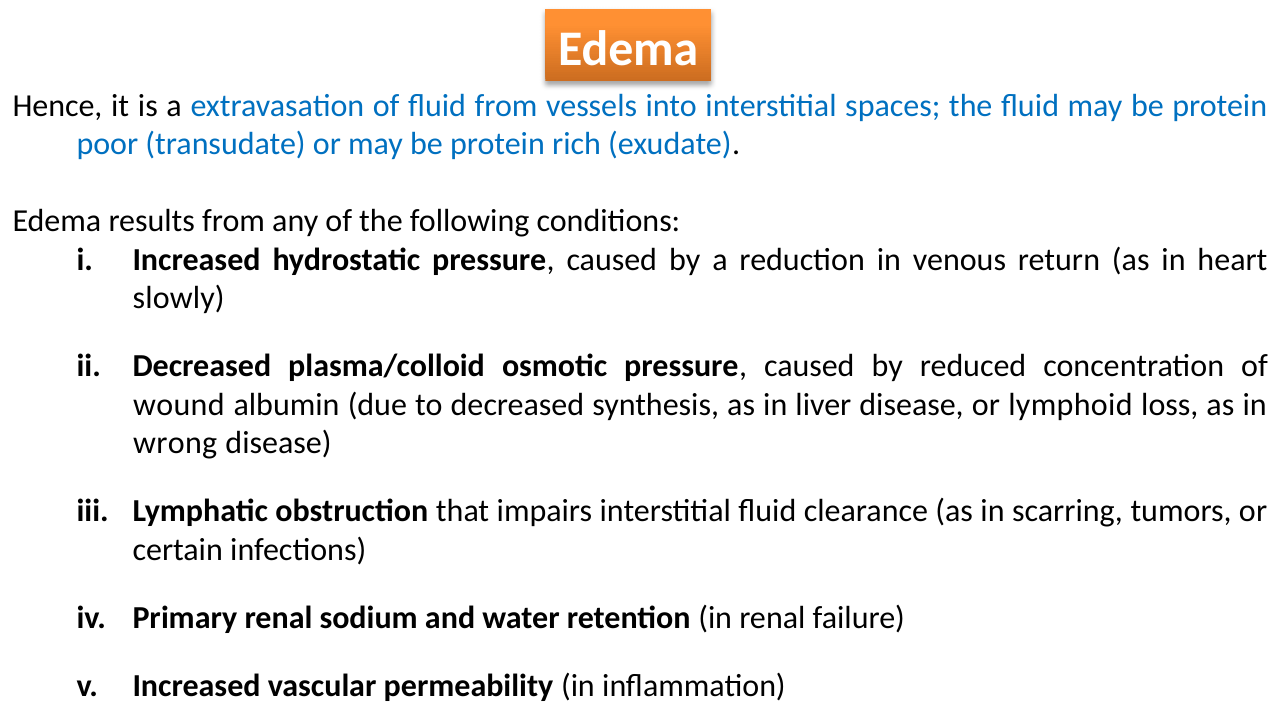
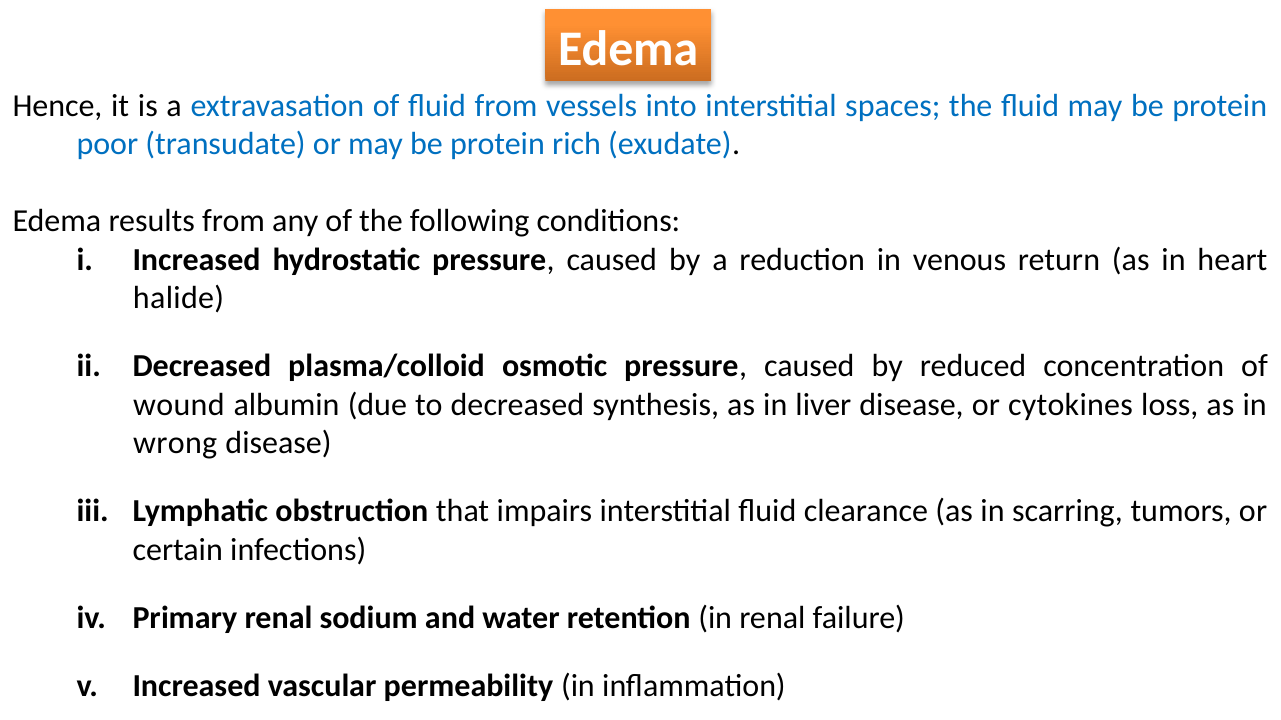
slowly: slowly -> halide (179, 298)
lymphoid: lymphoid -> cytokines (1070, 405)
